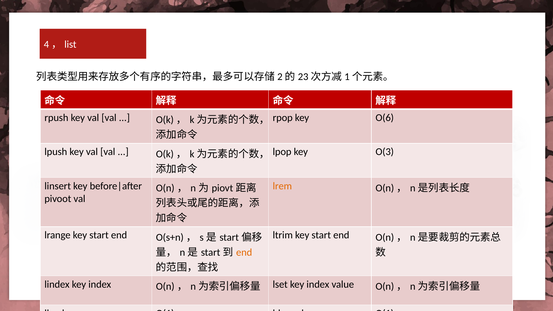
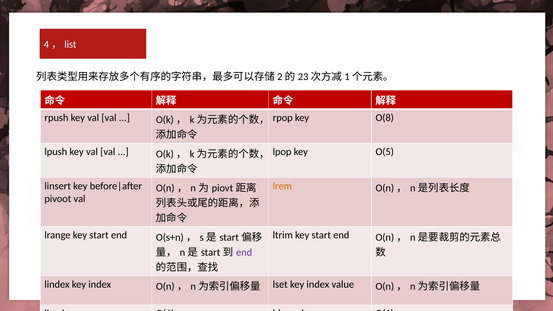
O(6: O(6 -> O(8 (385, 118)
O(3: O(3 -> O(5 (385, 152)
end colour: orange -> purple (244, 252)
